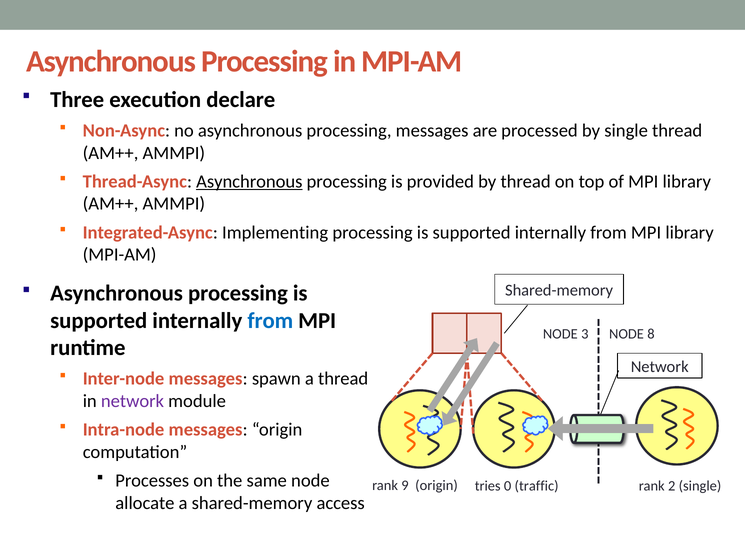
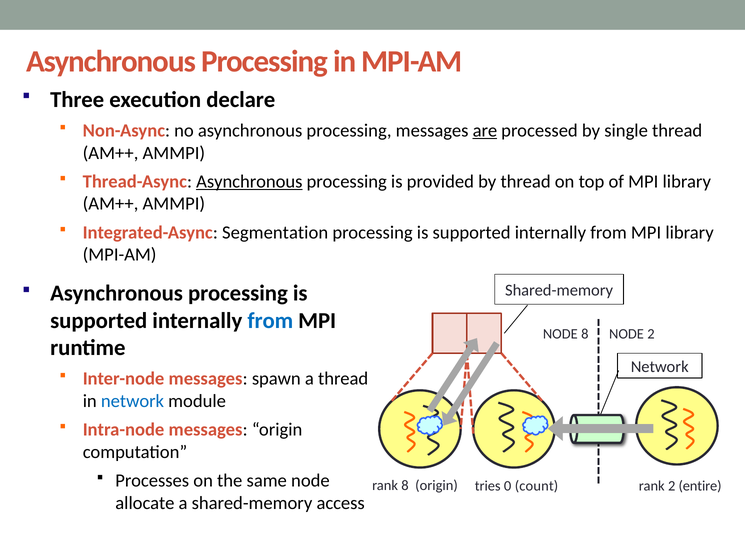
are underline: none -> present (485, 130)
Implementing: Implementing -> Segmentation (275, 232)
NODE 3: 3 -> 8 (585, 334)
NODE 8: 8 -> 2 (651, 334)
network colour: purple -> blue (133, 401)
rank 9: 9 -> 8 (405, 485)
2 single: single -> entire (700, 486)
traffic: traffic -> count (537, 486)
